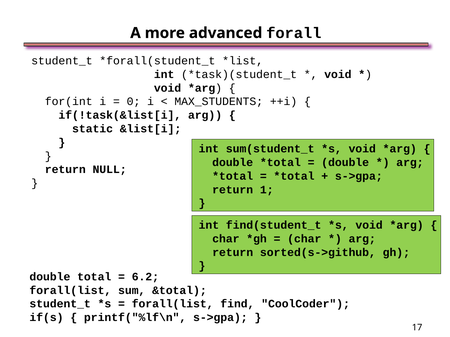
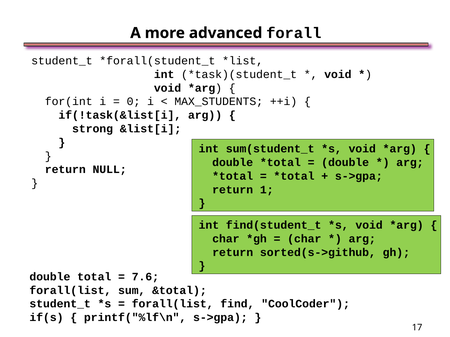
static: static -> strong (93, 129)
6.2: 6.2 -> 7.6 (145, 277)
